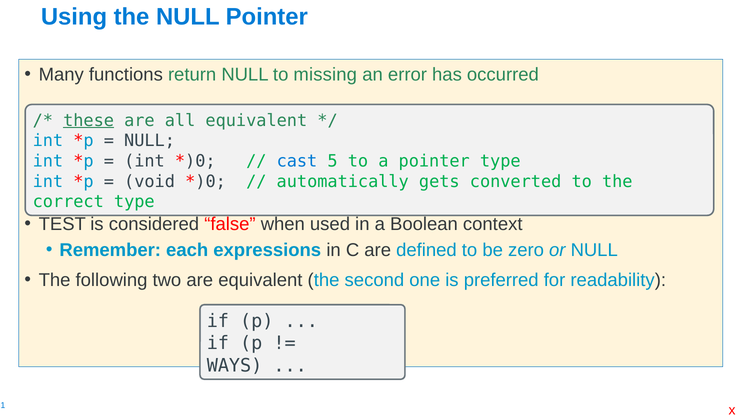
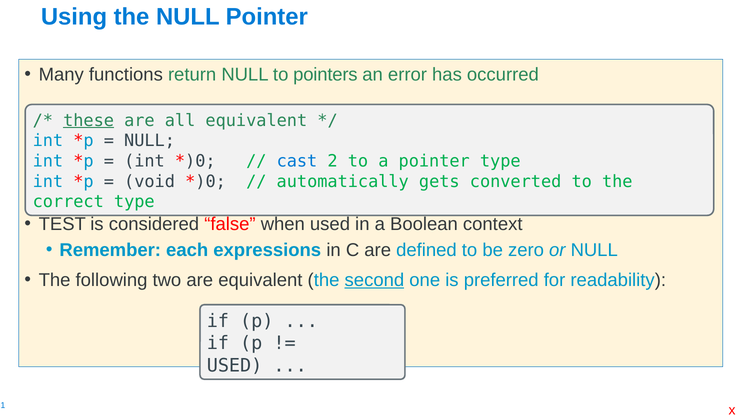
missing: missing -> pointers (325, 75)
5: 5 -> 2 (333, 161)
second underline: none -> present (374, 280)
WAYS: WAYS -> USED (235, 365)
